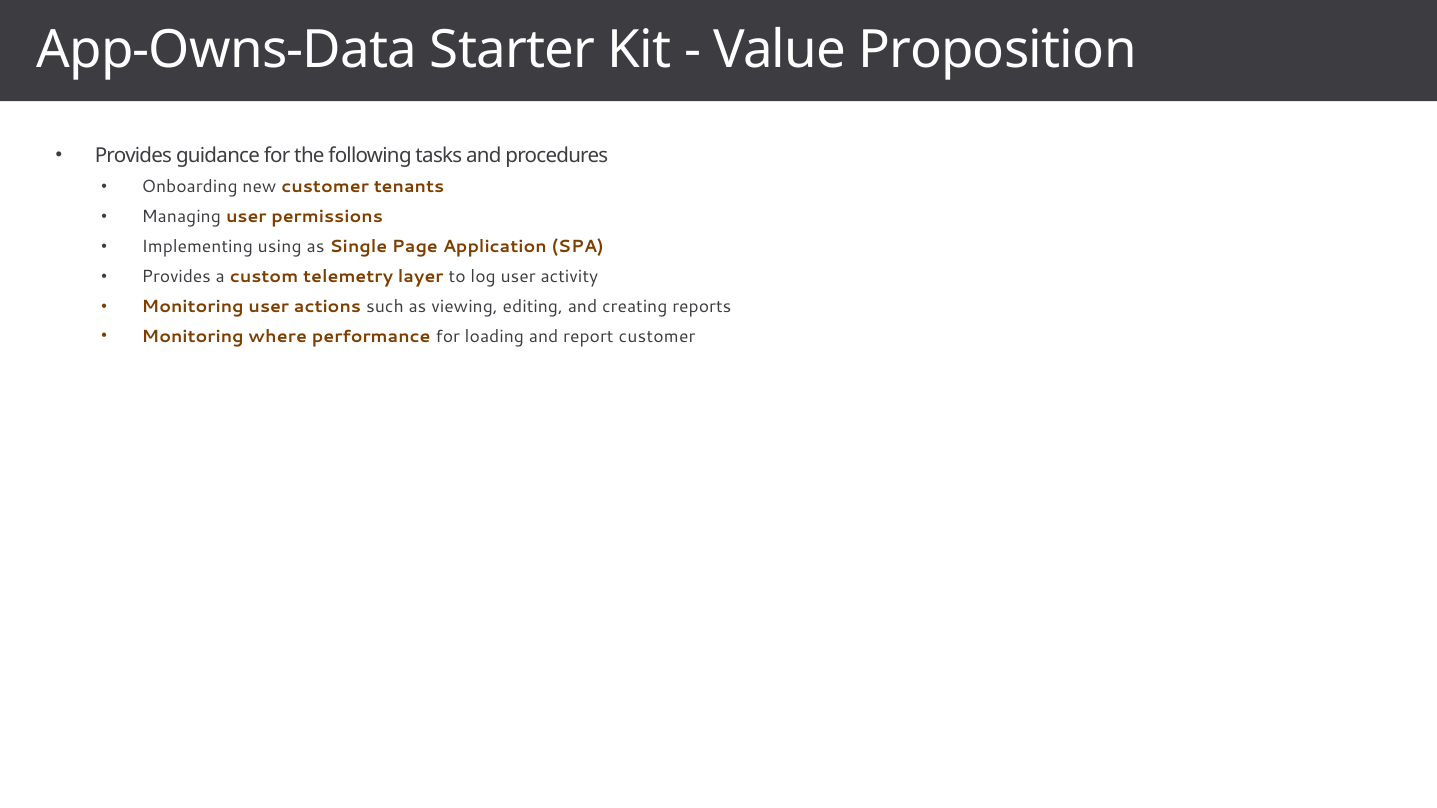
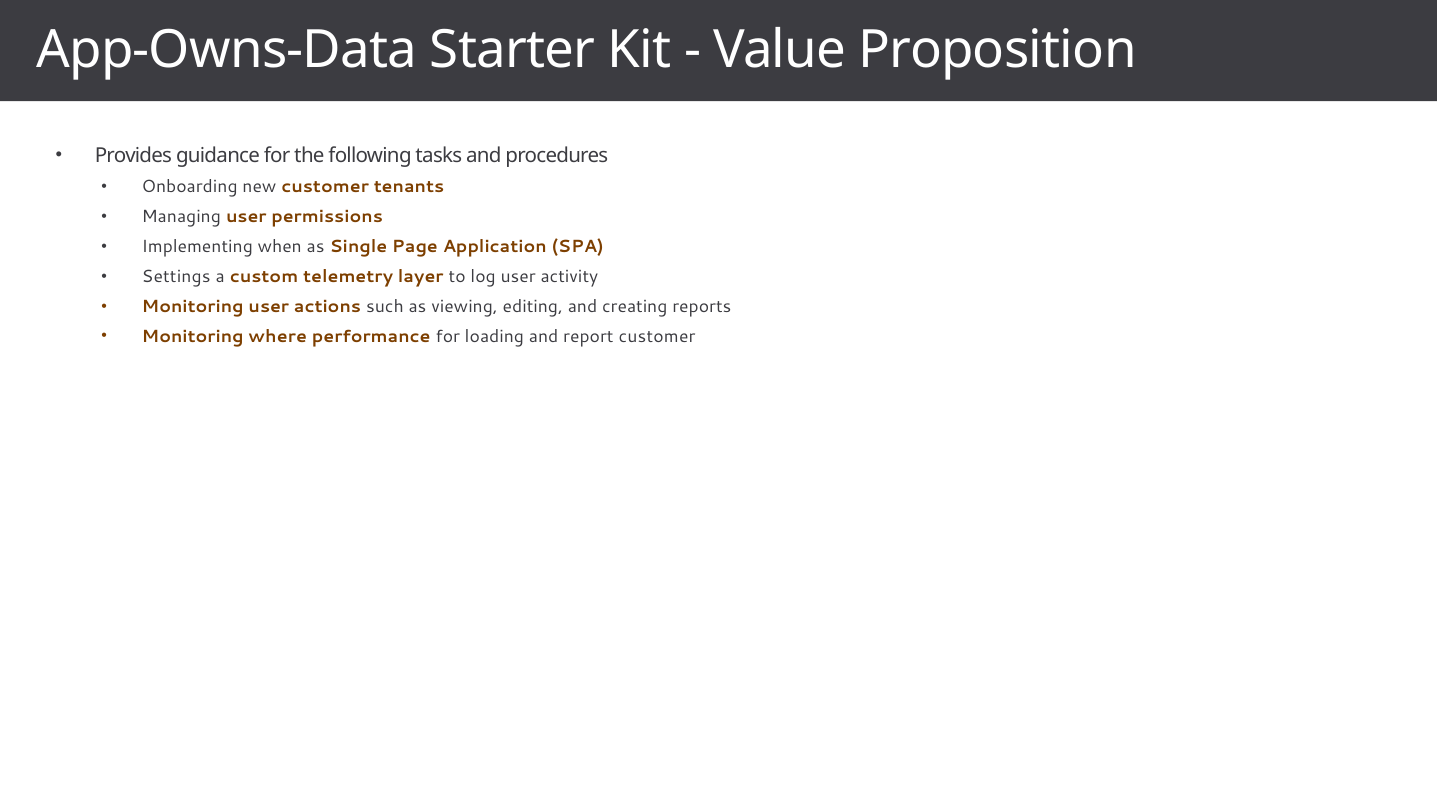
using: using -> when (280, 247)
Provides: Provides -> Settings (176, 277)
